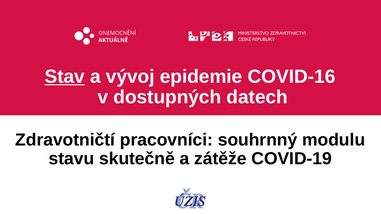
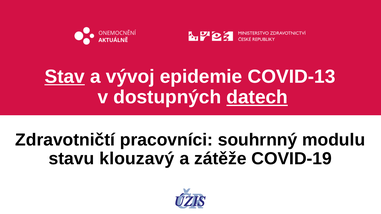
COVID-16: COVID-16 -> COVID-13 (291, 77)
datech underline: none -> present (257, 97)
skutečně: skutečně -> klouzavý (137, 159)
